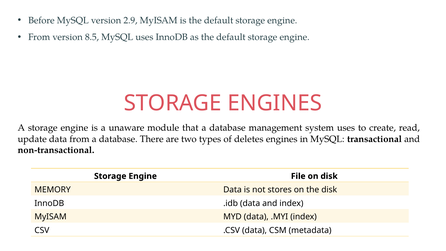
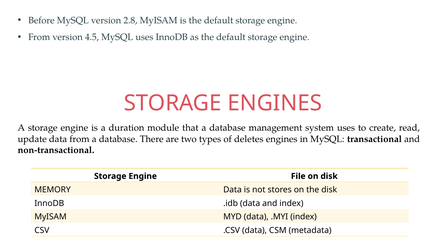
2.9: 2.9 -> 2.8 (130, 20)
8.5: 8.5 -> 4.5 (92, 37)
unaware: unaware -> duration (127, 128)
